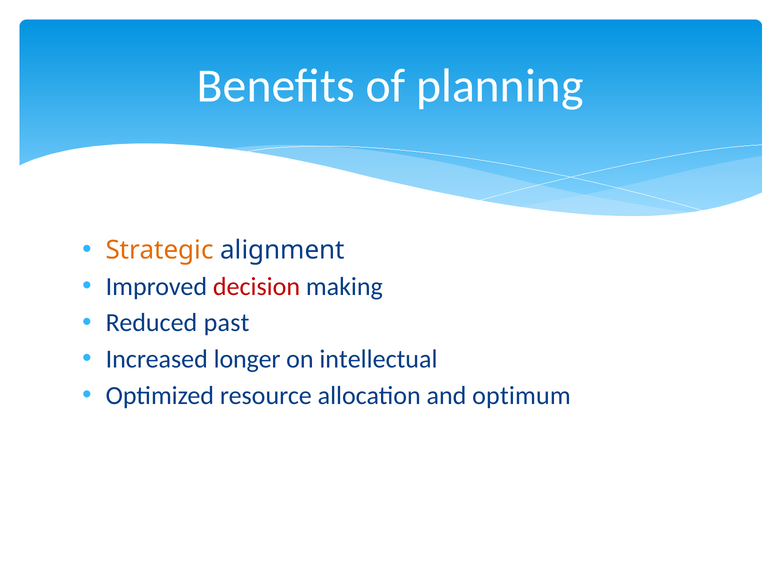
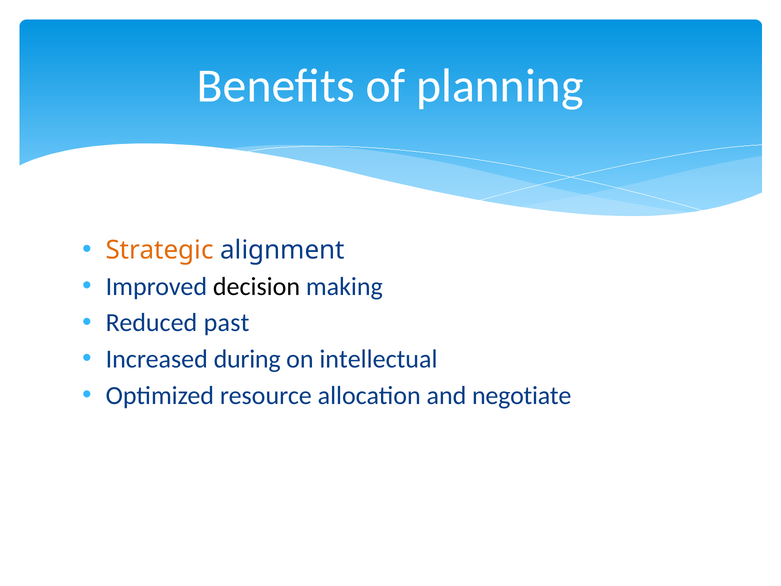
decision colour: red -> black (257, 286)
longer: longer -> during (247, 359)
optimum: optimum -> negotiate (522, 396)
